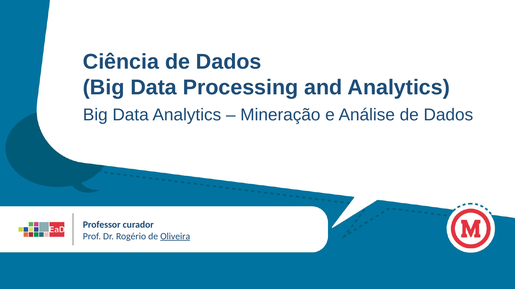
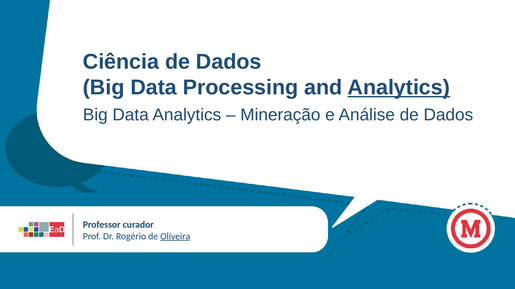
Analytics underline: none -> present (399, 88)
